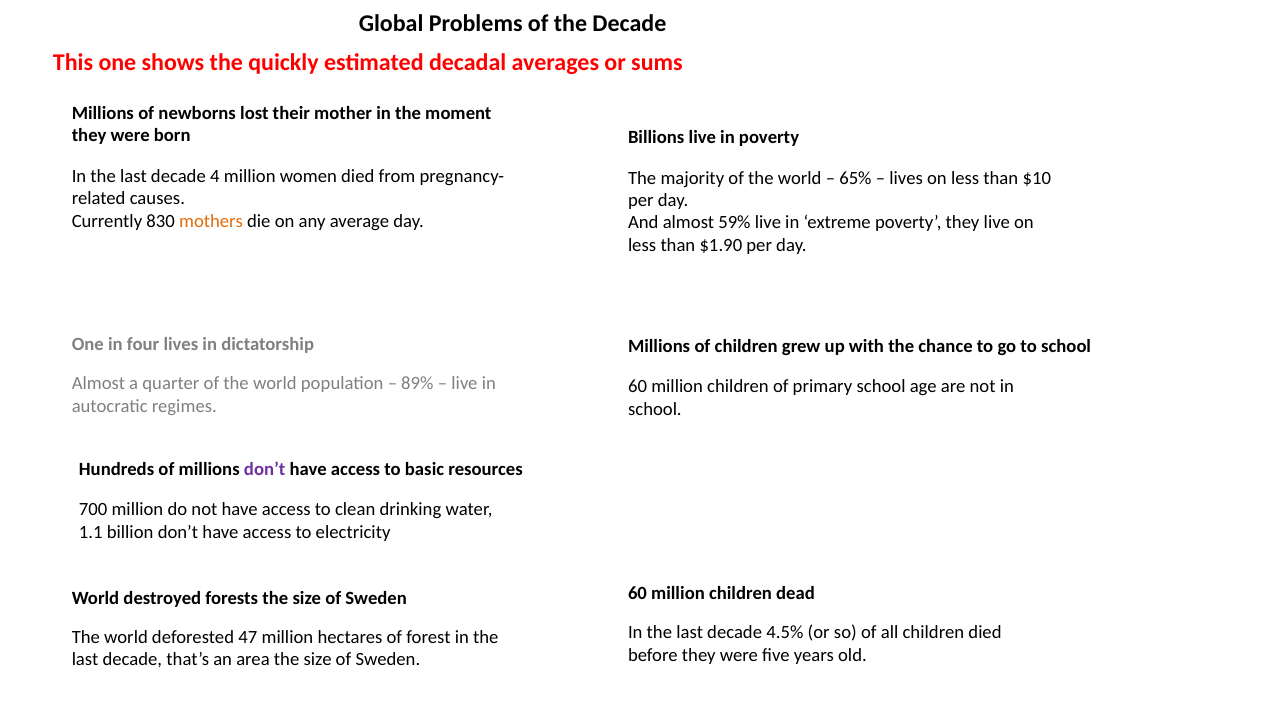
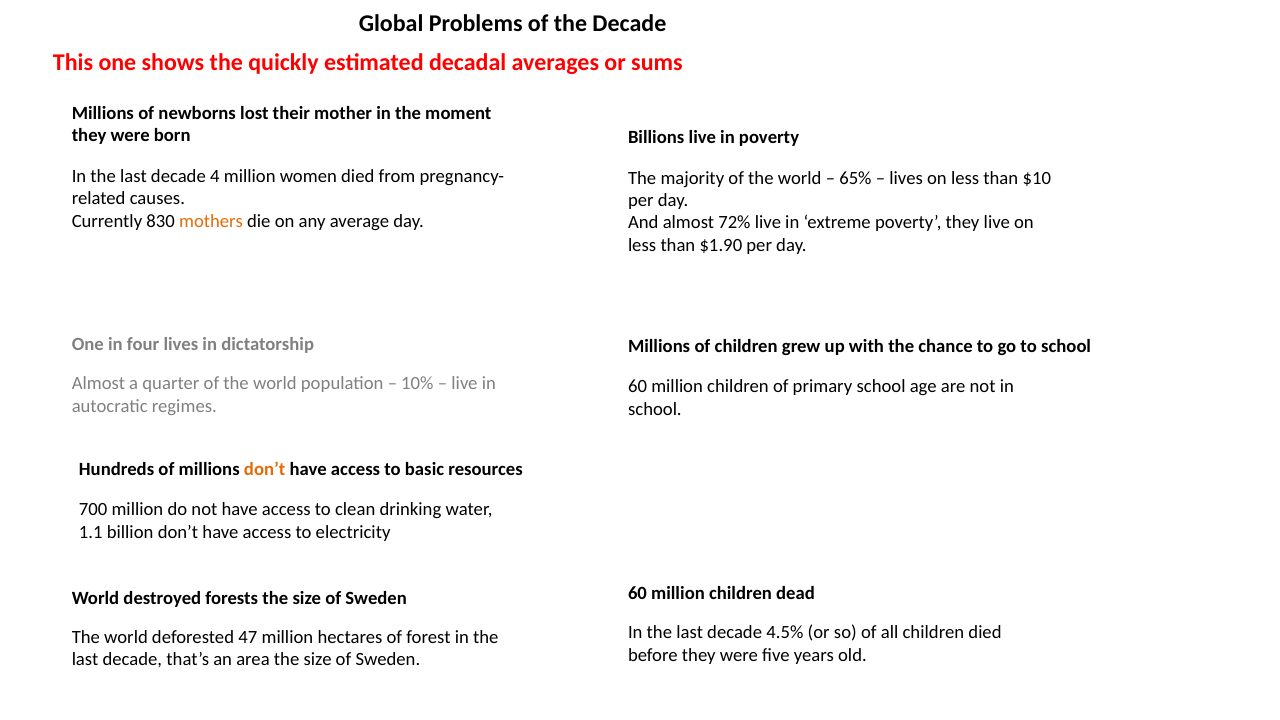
59%: 59% -> 72% (734, 223)
89%: 89% -> 10% (417, 384)
don’t colour: purple -> orange (265, 469)
